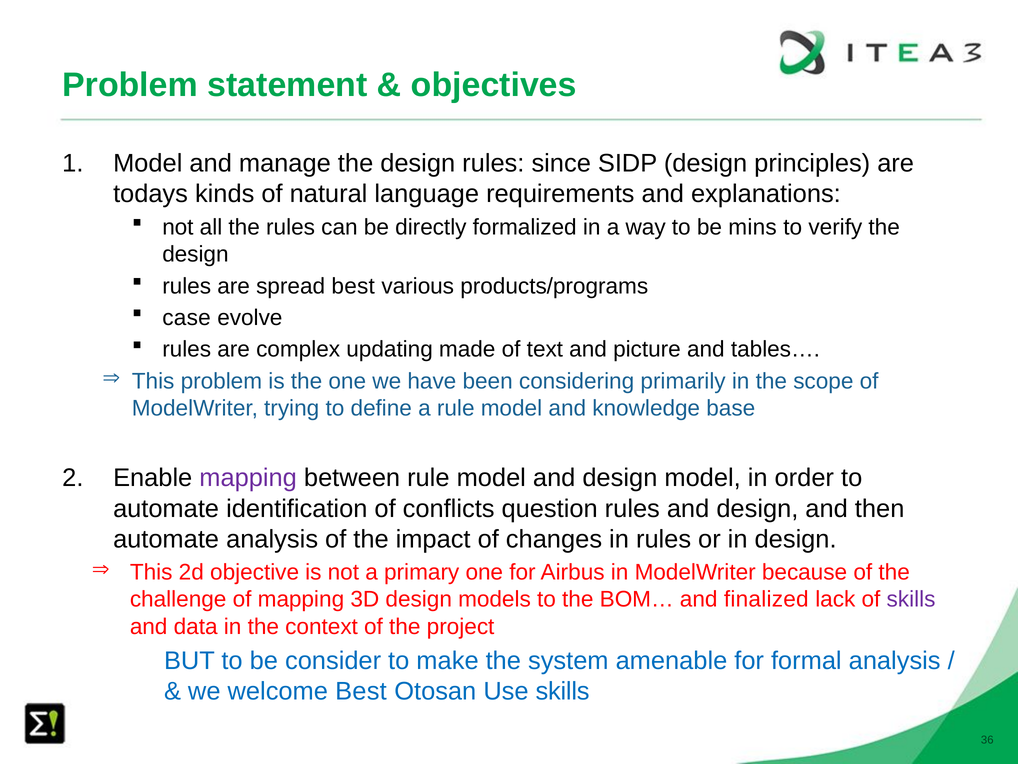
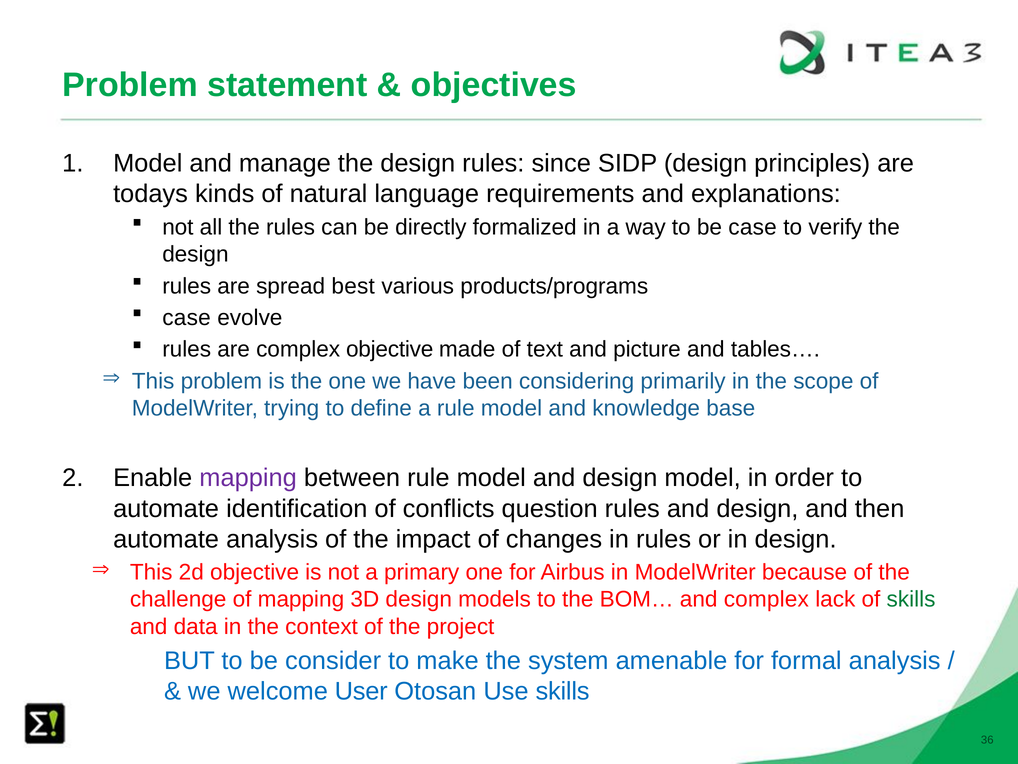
be mins: mins -> case (753, 227)
complex updating: updating -> objective (390, 349)
and finalized: finalized -> complex (766, 599)
skills colour: purple -> green (911, 599)
welcome Best: Best -> User (361, 691)
